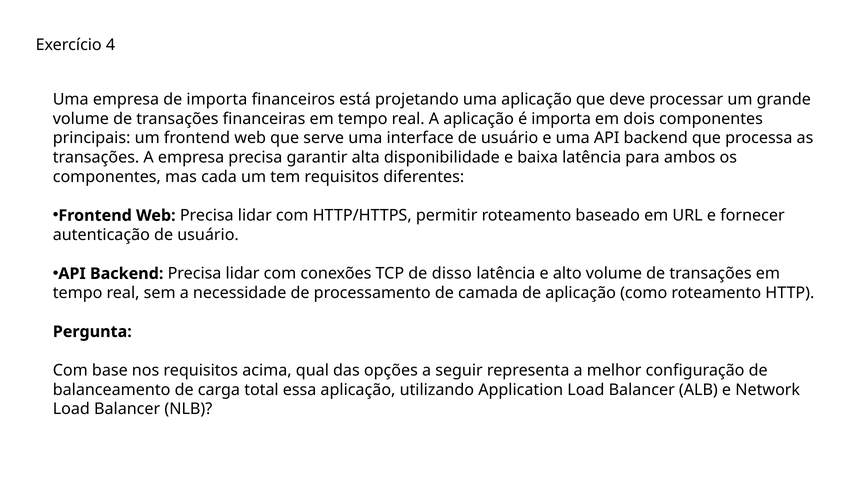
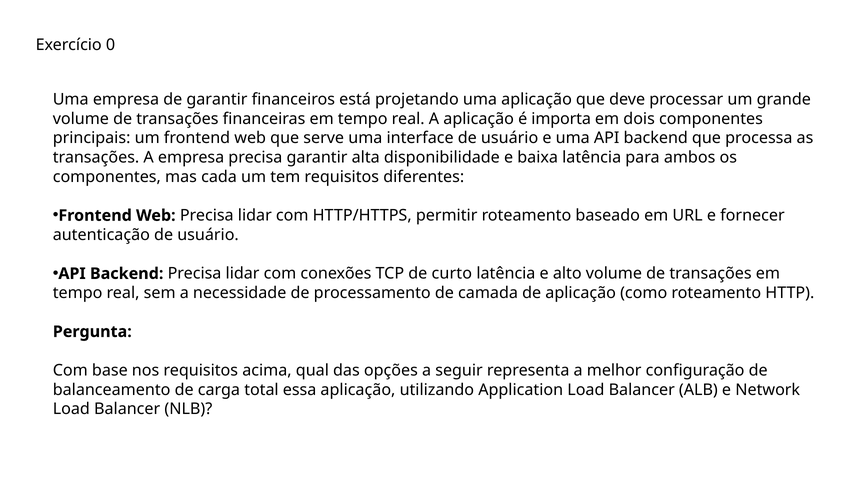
4: 4 -> 0 (111, 45)
de importa: importa -> garantir (217, 99)
disso: disso -> curto (452, 273)
